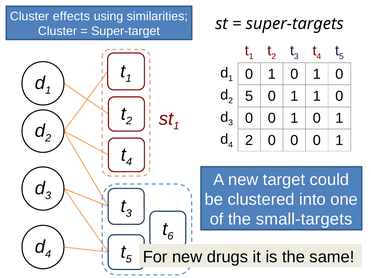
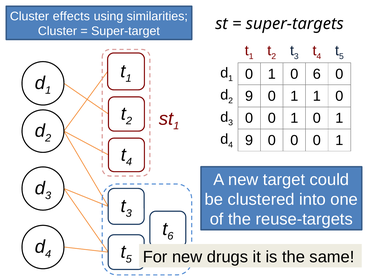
1: 1 -> 6 (317, 74)
5: 5 -> 9 (249, 96)
2: 2 -> 9 (249, 140)
small-targets: small-targets -> reuse-targets (304, 219)
